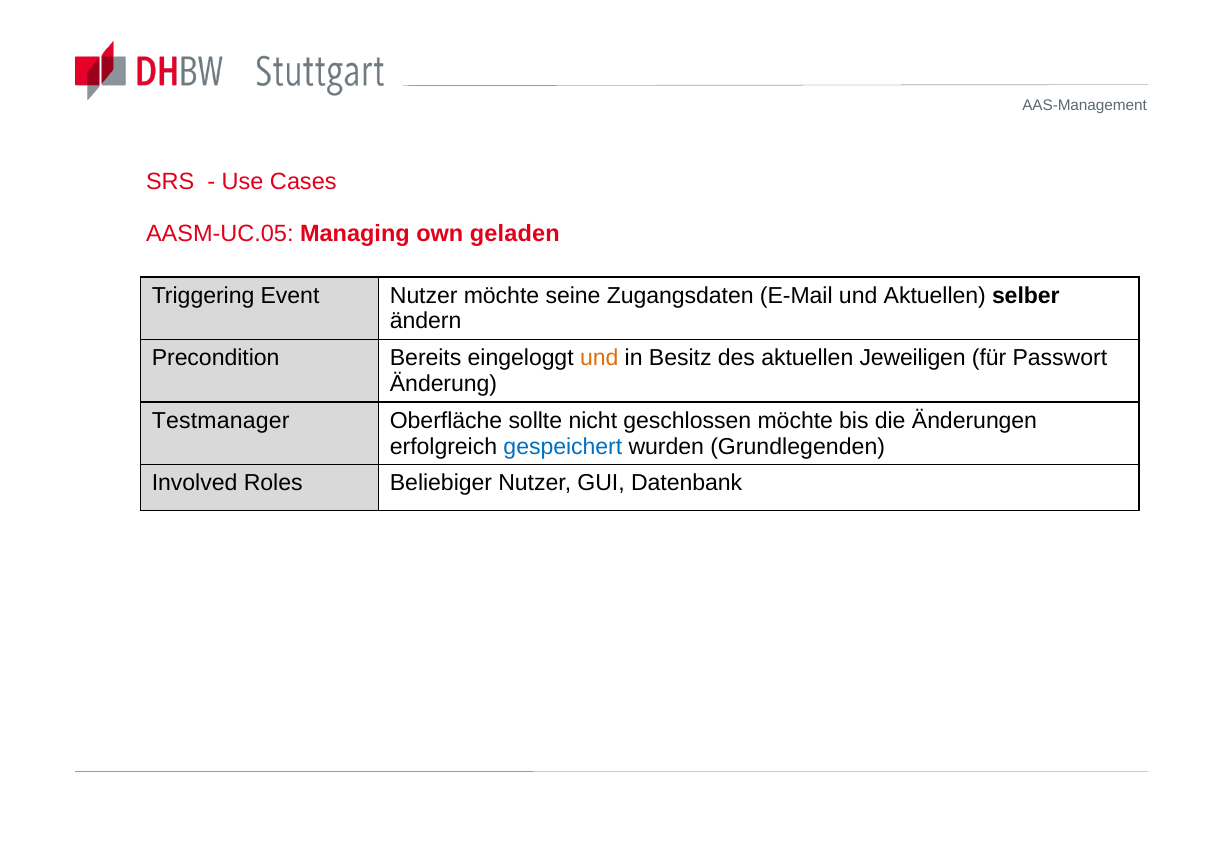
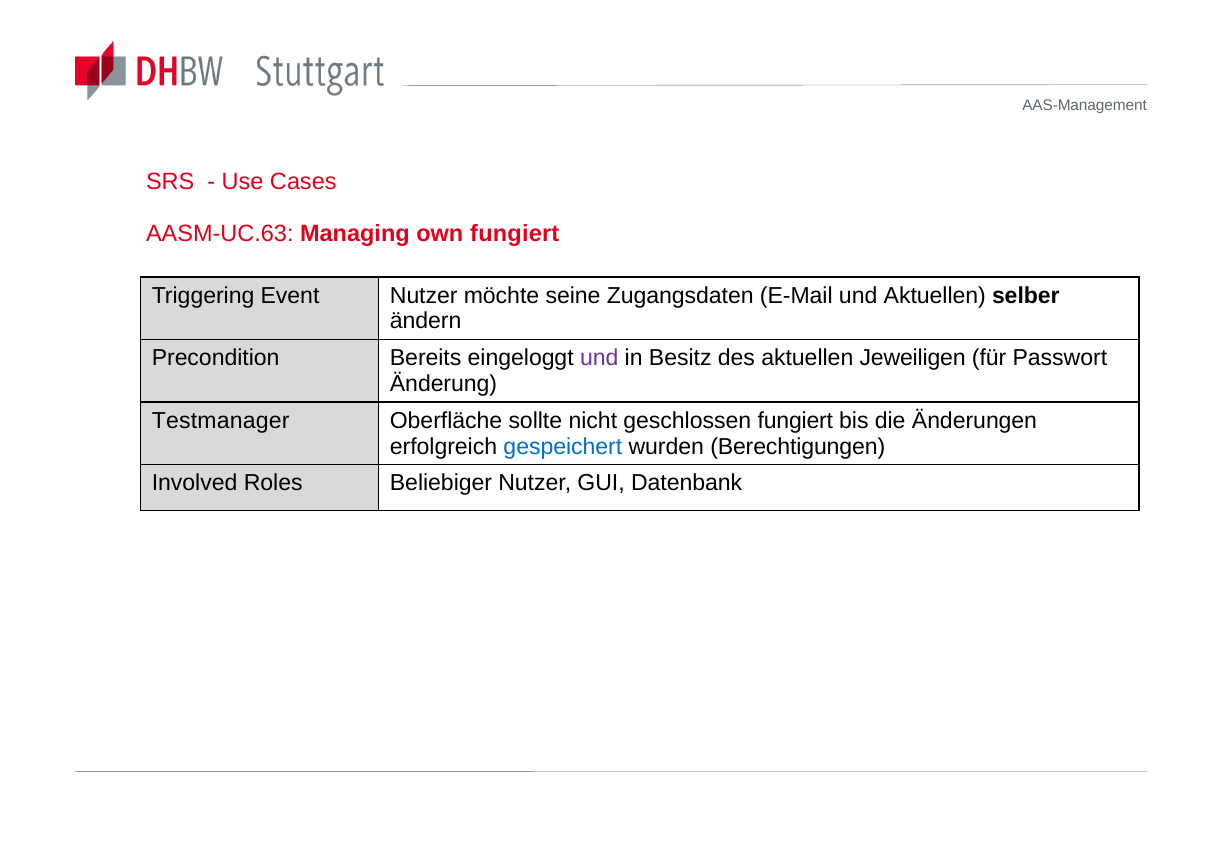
AASM-UC.05: AASM-UC.05 -> AASM-UC.63 (220, 234)
own geladen: geladen -> fungiert (515, 234)
und colour: orange -> purple (599, 358)
geschlossen möchte: möchte -> fungiert (795, 421)
Grundlegenden: Grundlegenden -> Berechtigungen (798, 446)
